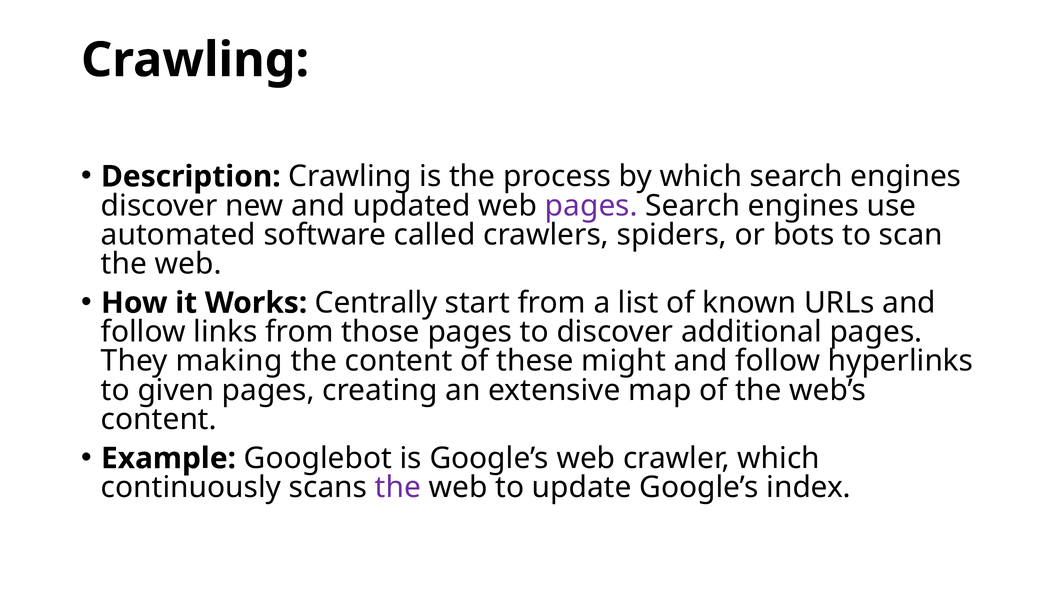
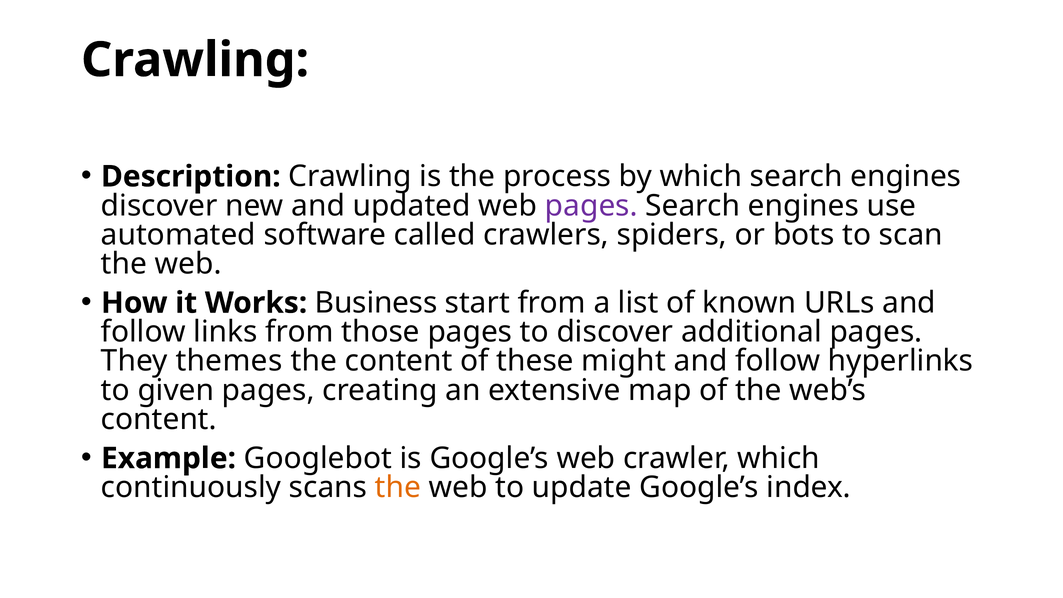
Centrally: Centrally -> Business (376, 303)
making: making -> themes (229, 361)
the colour: purple -> orange (398, 487)
